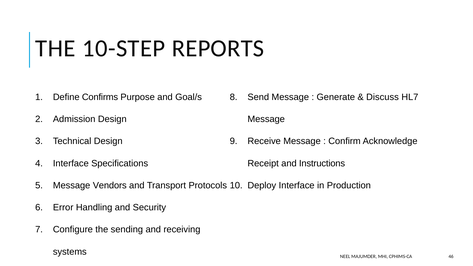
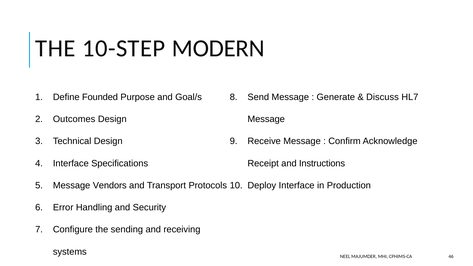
REPORTS: REPORTS -> MODERN (218, 48)
Confirms: Confirms -> Founded (100, 97)
Admission: Admission -> Outcomes (74, 119)
